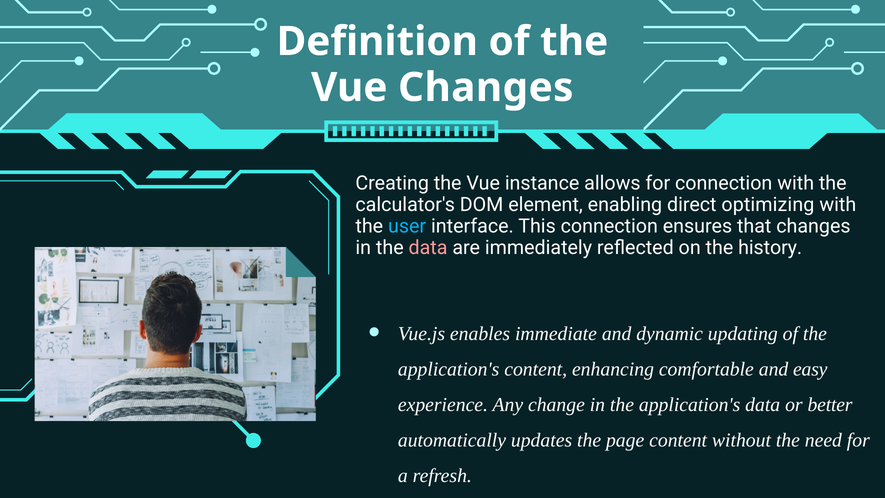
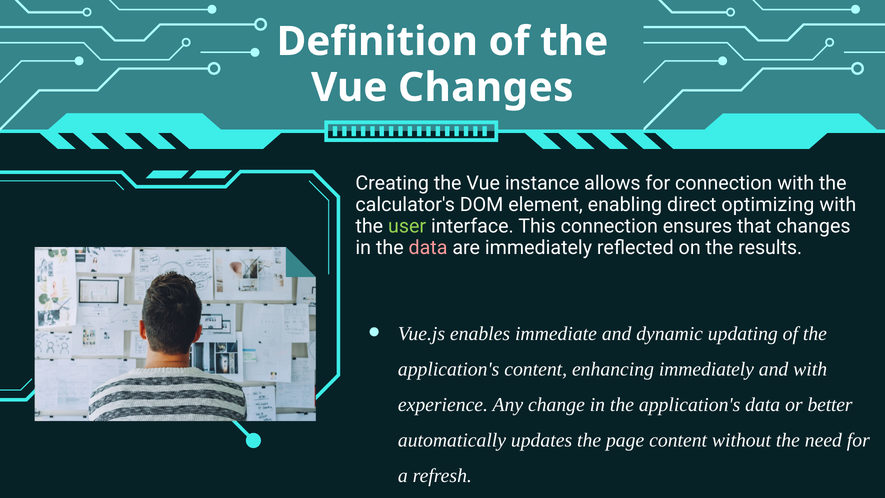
user colour: light blue -> light green (407, 226)
history: history -> results (770, 248)
enhancing comfortable: comfortable -> immediately (706, 369)
and easy: easy -> with (810, 369)
